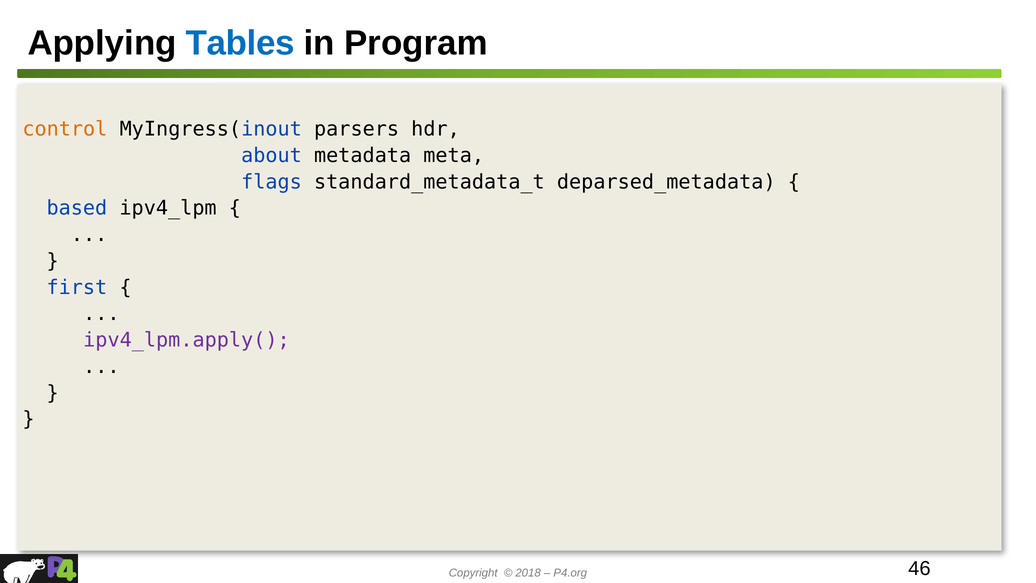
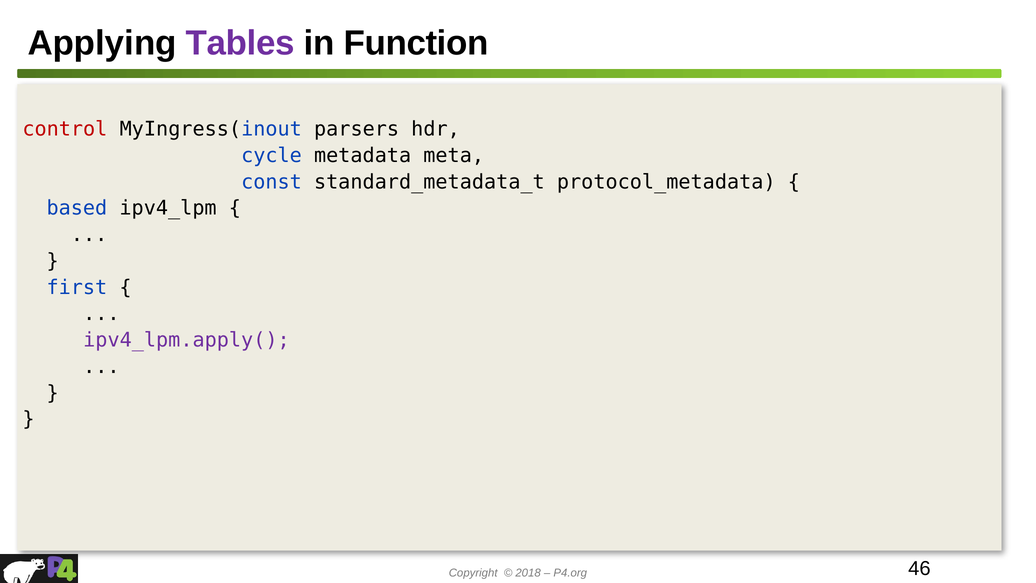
Tables colour: blue -> purple (240, 43)
Program: Program -> Function (416, 43)
control colour: orange -> red (65, 129)
about: about -> cycle (272, 156)
flags: flags -> const (272, 182)
deparsed_metadata: deparsed_metadata -> protocol_metadata (666, 182)
